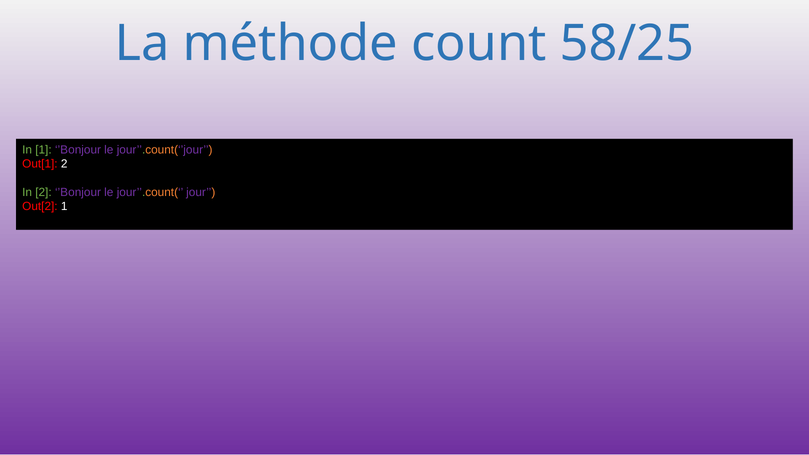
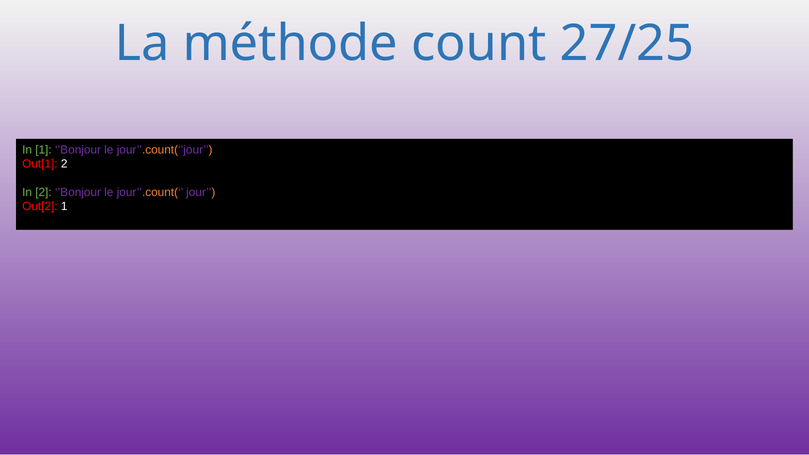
58/25: 58/25 -> 27/25 (627, 44)
